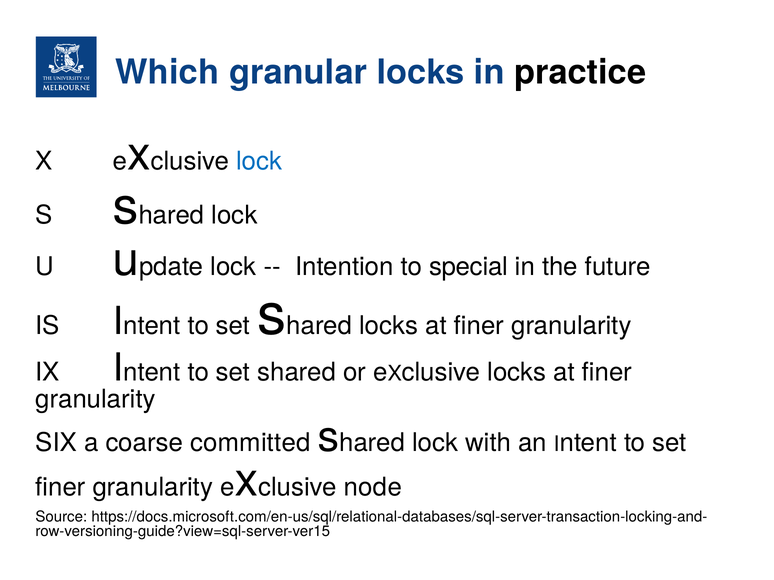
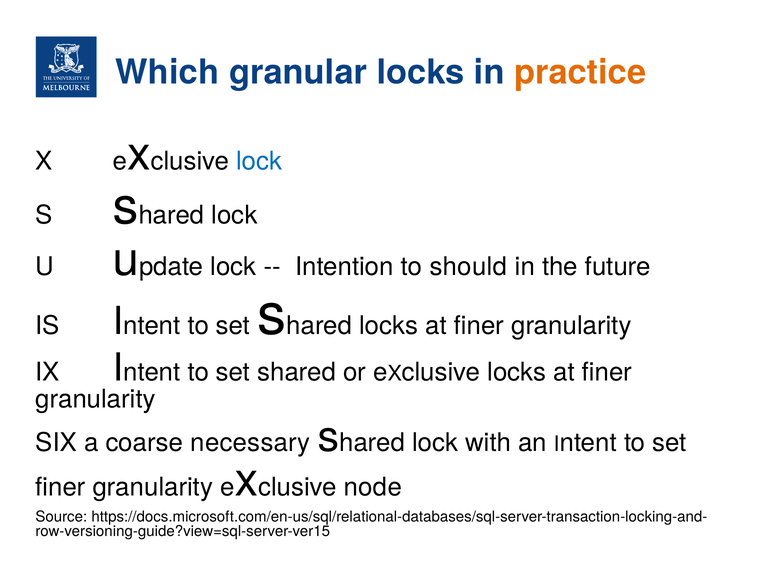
practice colour: black -> orange (580, 73)
special: special -> should (468, 267)
committed: committed -> necessary (250, 443)
